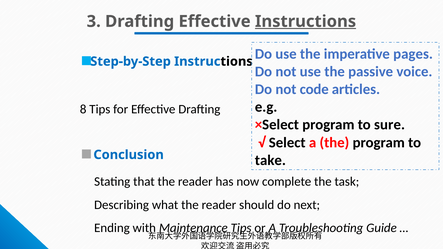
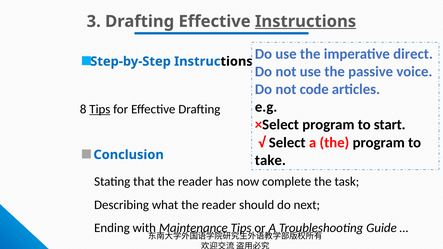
pages: pages -> direct (413, 54)
Tips underline: none -> present (100, 109)
sure: sure -> start (390, 125)
